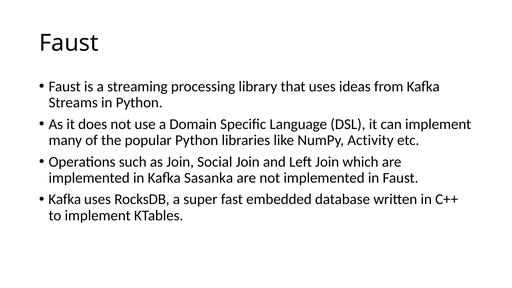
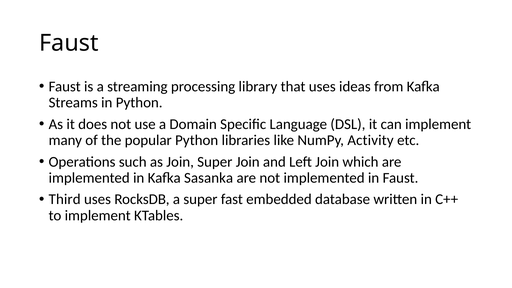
Join Social: Social -> Super (215, 162)
Kafka: Kafka -> Third (65, 199)
